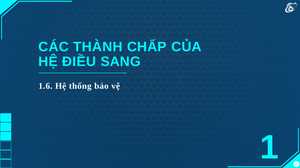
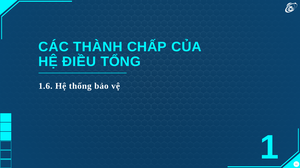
SANG: SANG -> TỔNG (121, 62)
